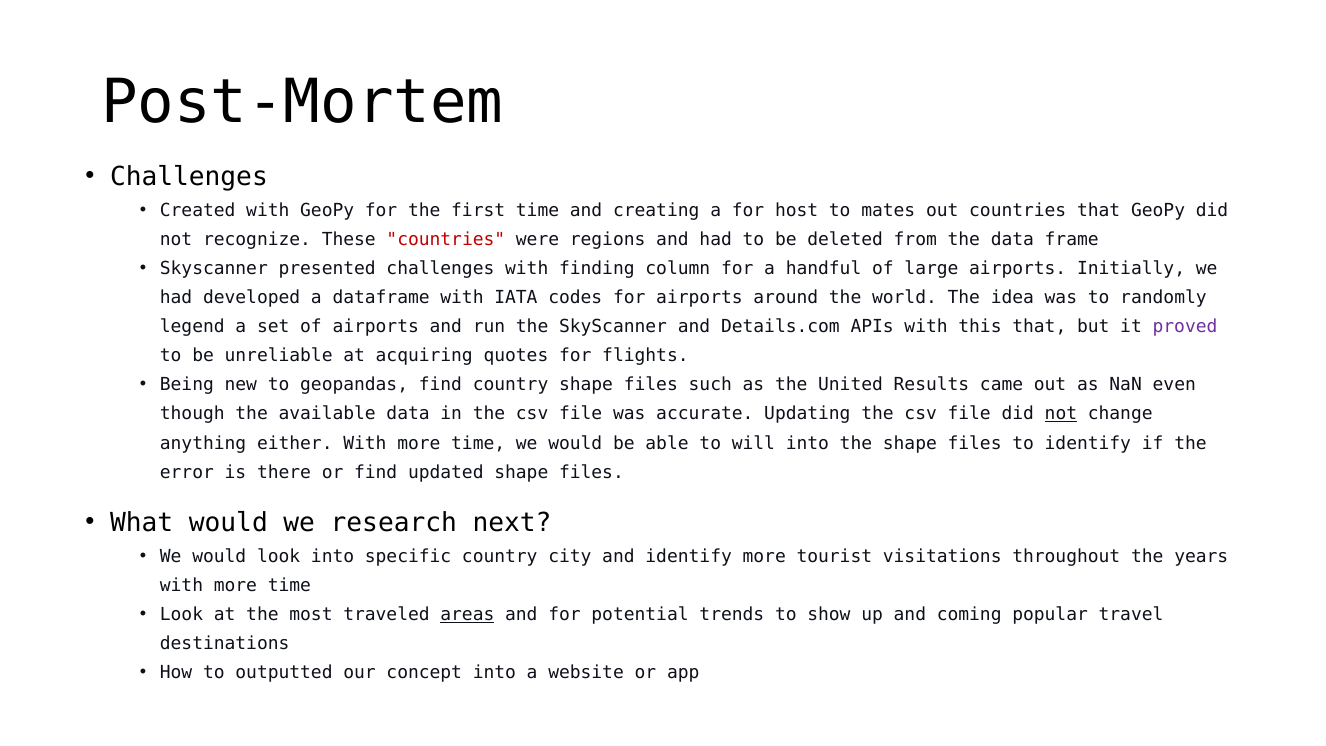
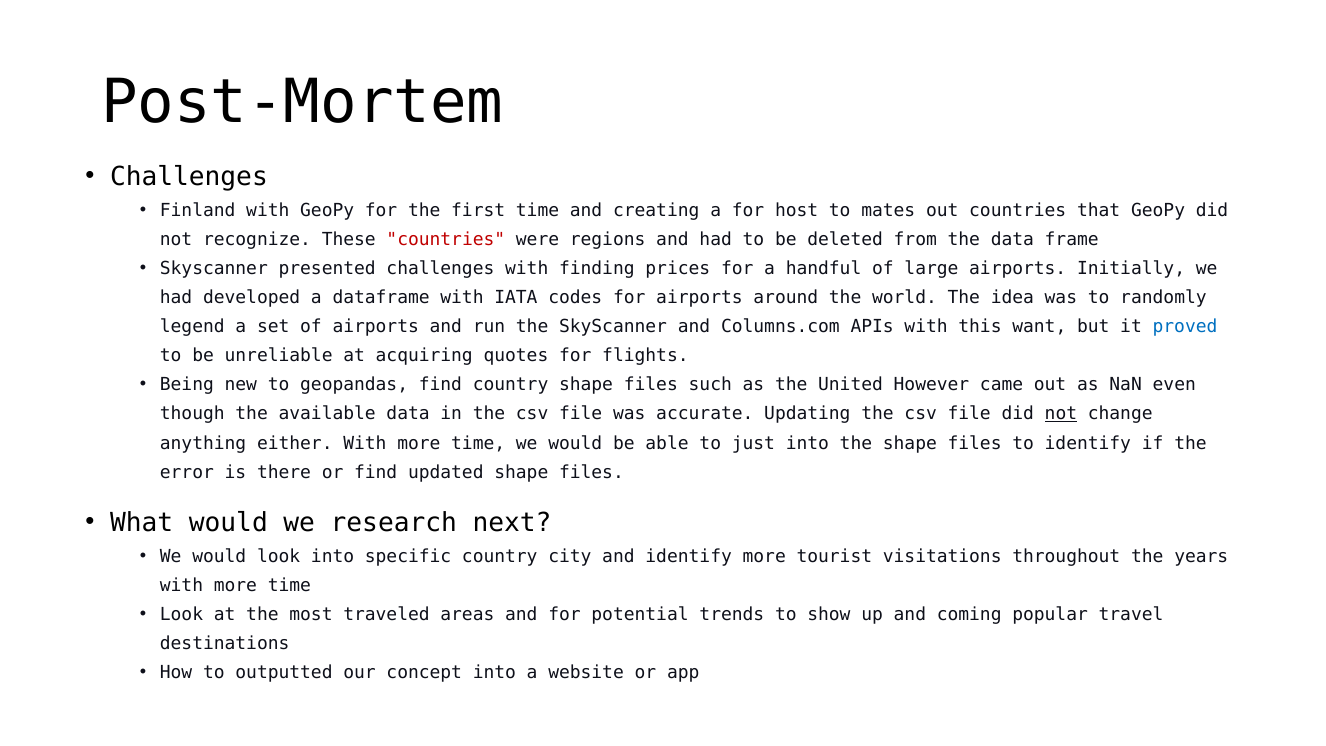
Created: Created -> Finland (198, 210)
column: column -> prices (678, 268)
Details.com: Details.com -> Columns.com (780, 327)
this that: that -> want (1039, 327)
proved colour: purple -> blue (1185, 327)
Results: Results -> However (931, 385)
will: will -> just (753, 443)
areas underline: present -> none (467, 614)
